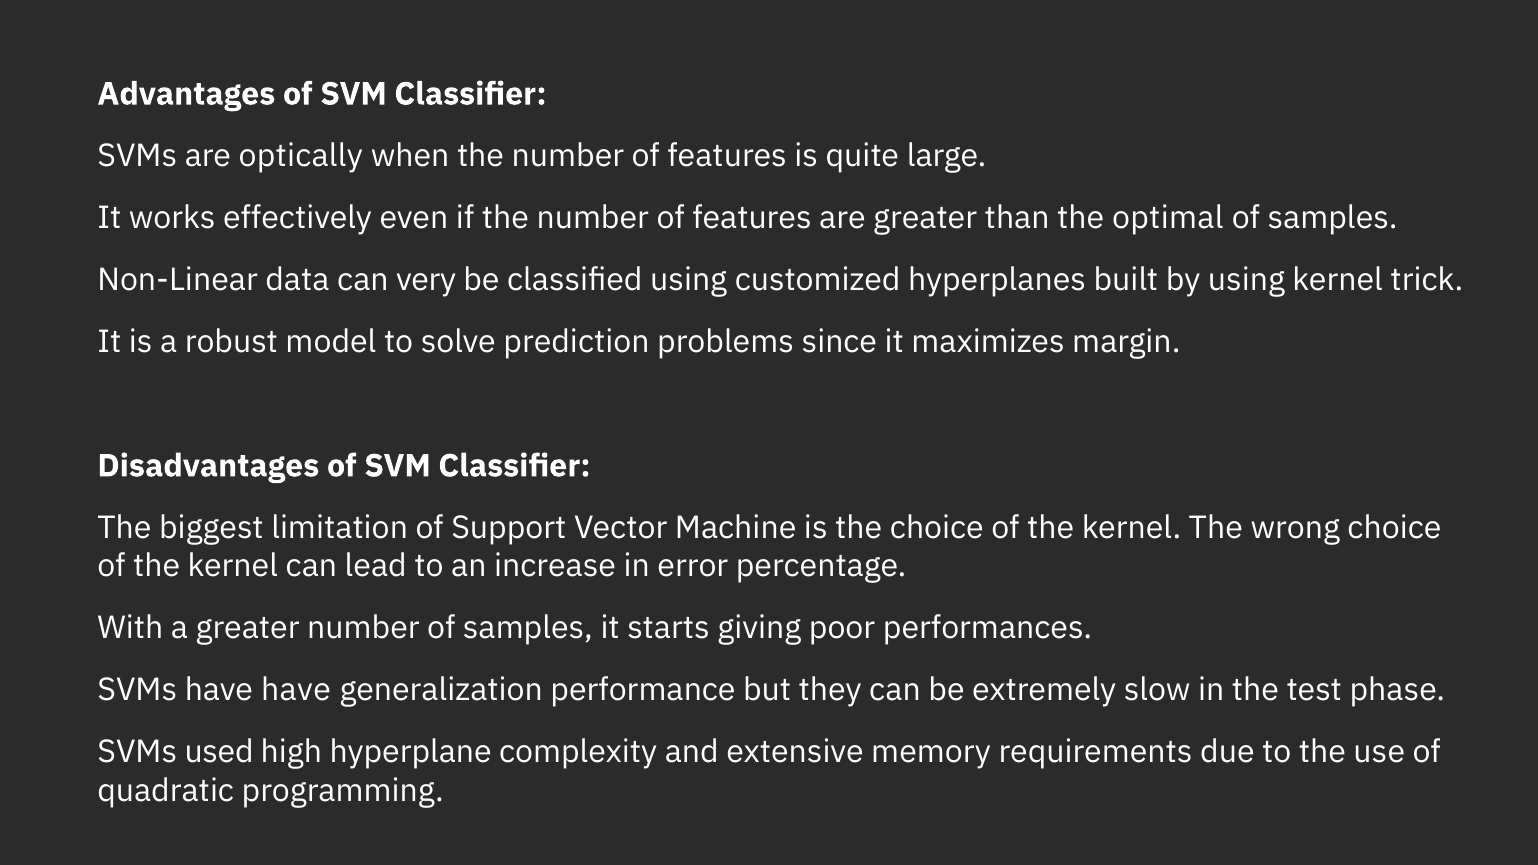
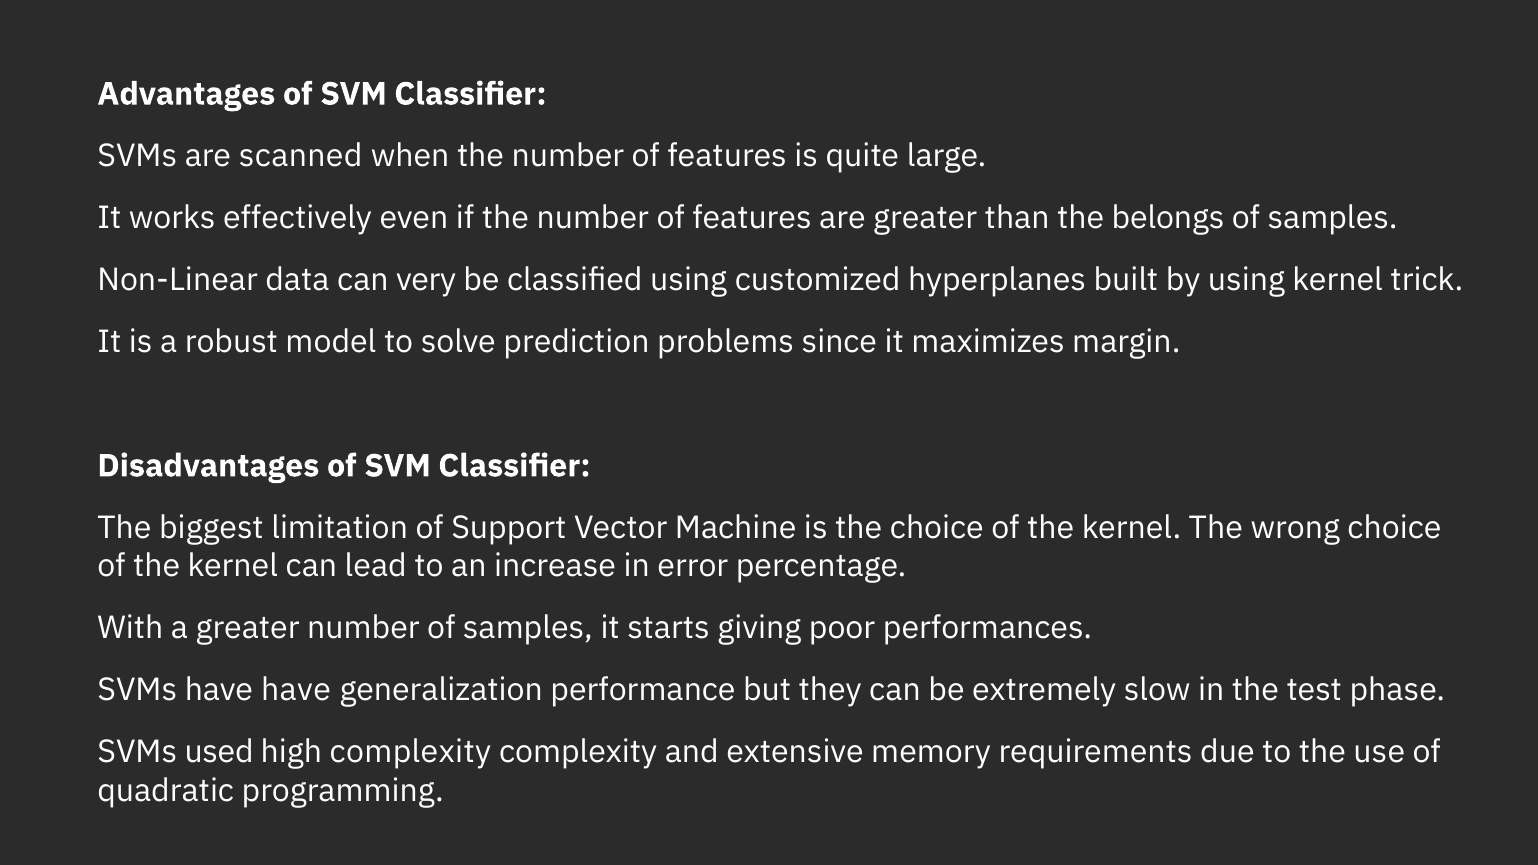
optically: optically -> scanned (301, 156)
optimal: optimal -> belongs (1168, 218)
high hyperplane: hyperplane -> complexity (410, 752)
